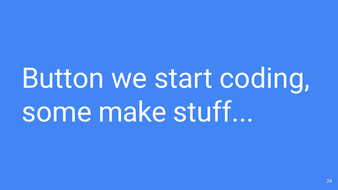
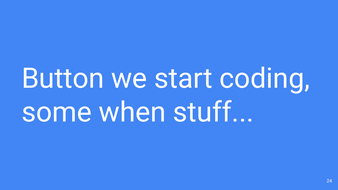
make: make -> when (132, 113)
